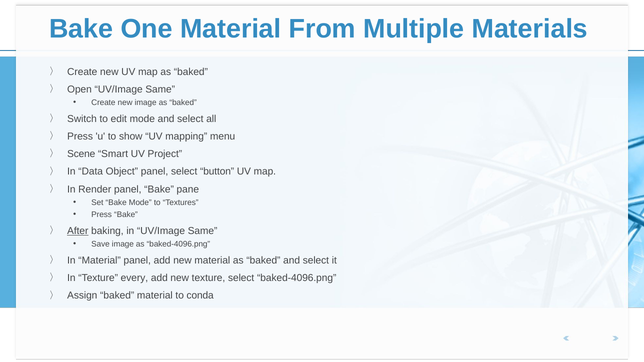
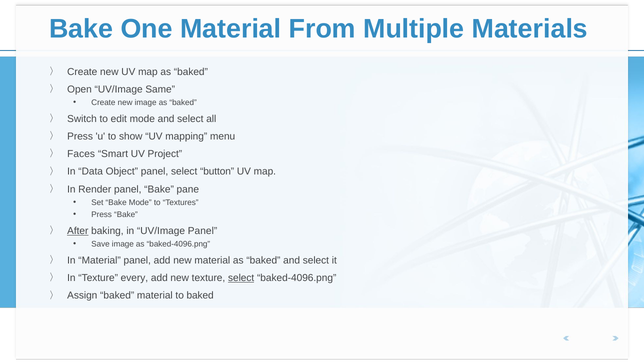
Scene: Scene -> Faces (81, 154)
in UV/Image Same: Same -> Panel (203, 231)
select underline: none -> present (241, 278)
to conda: conda -> baked (200, 296)
